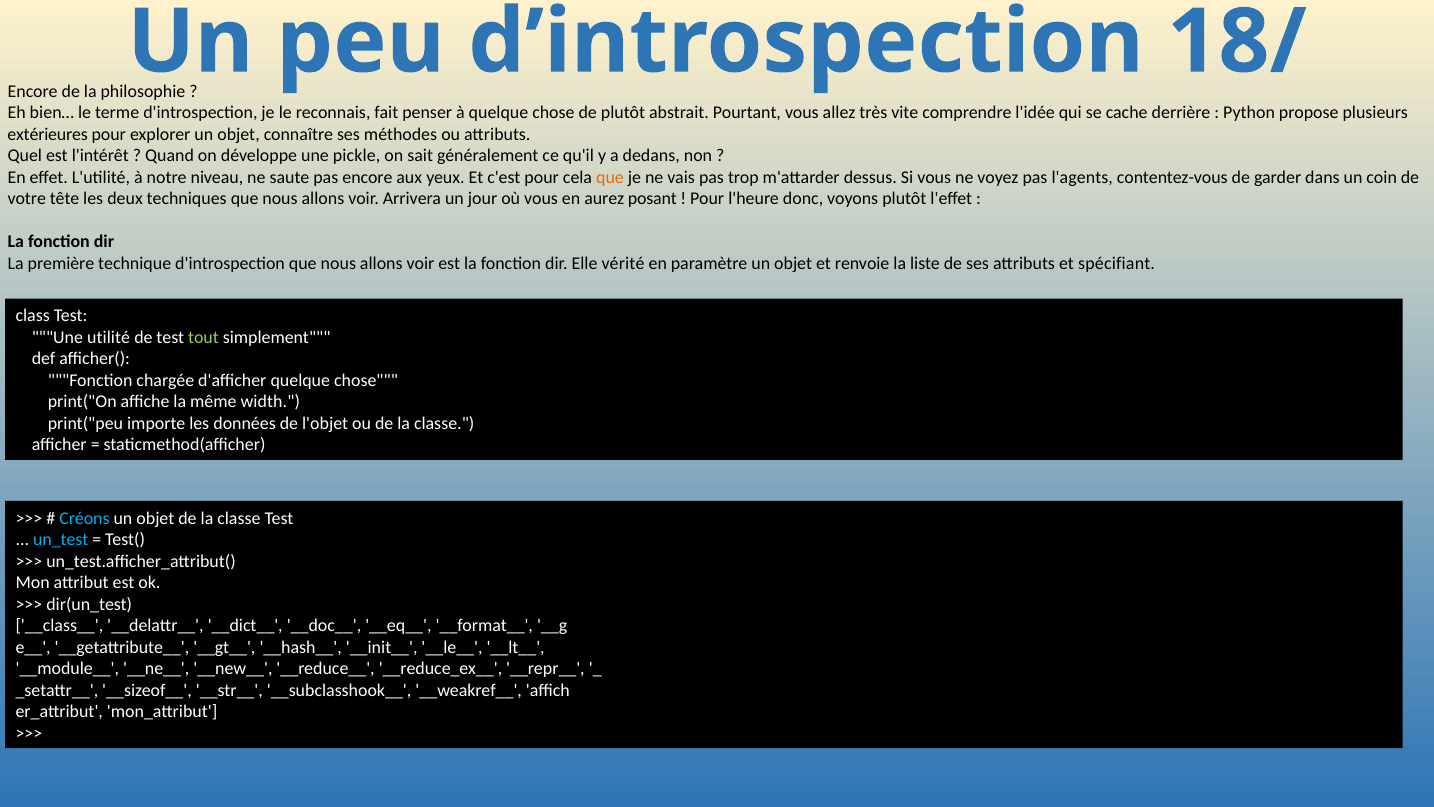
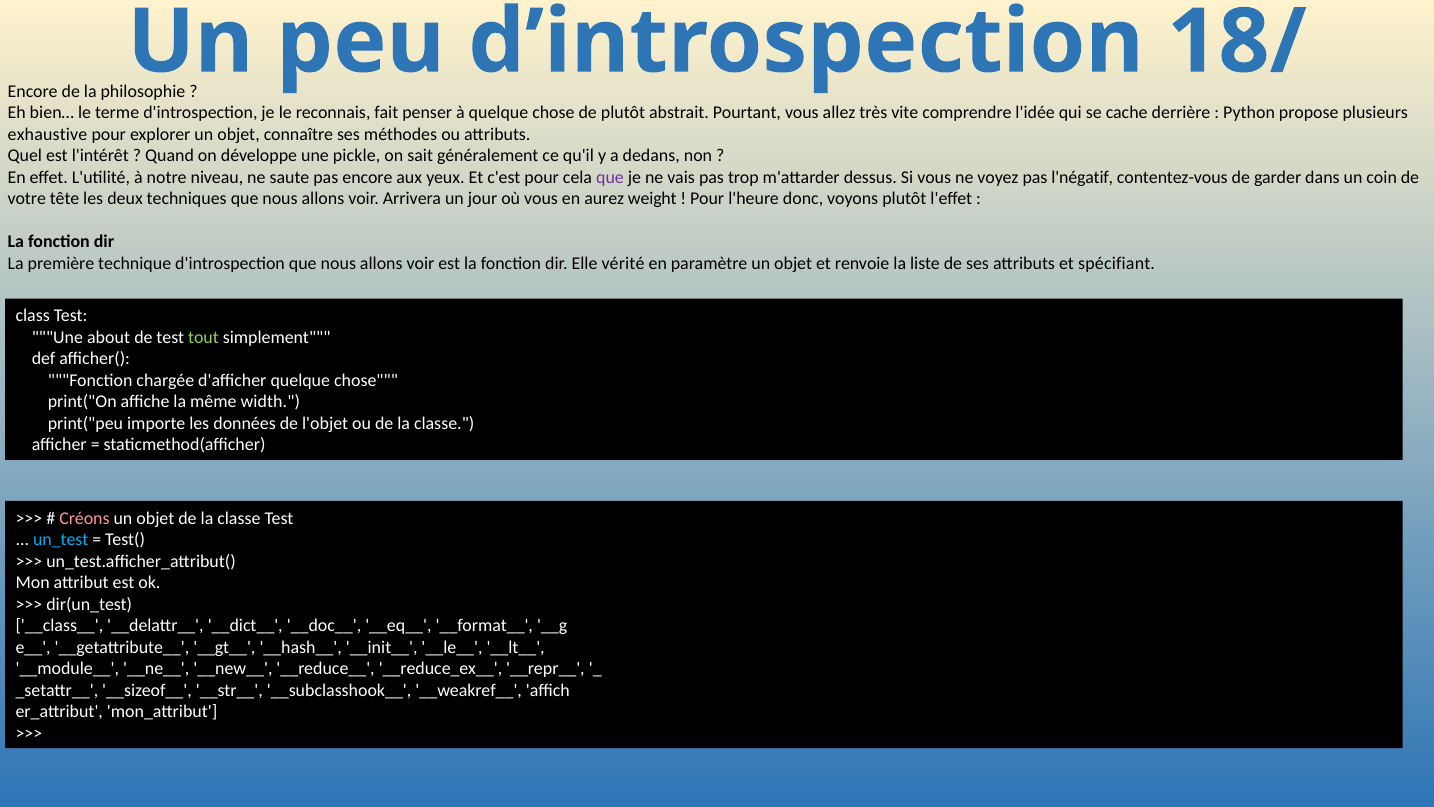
extérieures: extérieures -> exhaustive (48, 134)
que colour: orange -> purple (610, 177)
l'agents: l'agents -> l'négatif (1082, 177)
posant: posant -> weight (652, 199)
utilité: utilité -> about (109, 337)
Créons colour: light blue -> pink (84, 518)
